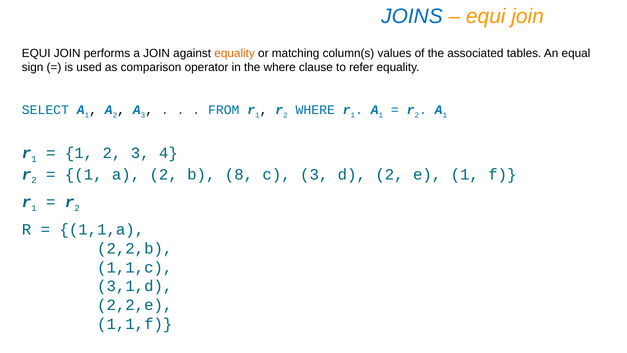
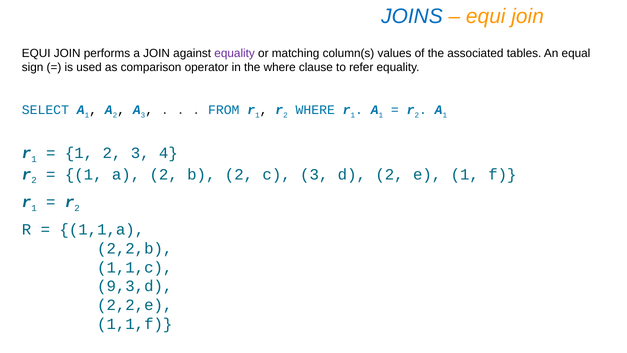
equality colour: orange -> purple (235, 53)
b 8: 8 -> 2 (239, 174)
3,1,d: 3,1,d -> 9,3,d (135, 286)
